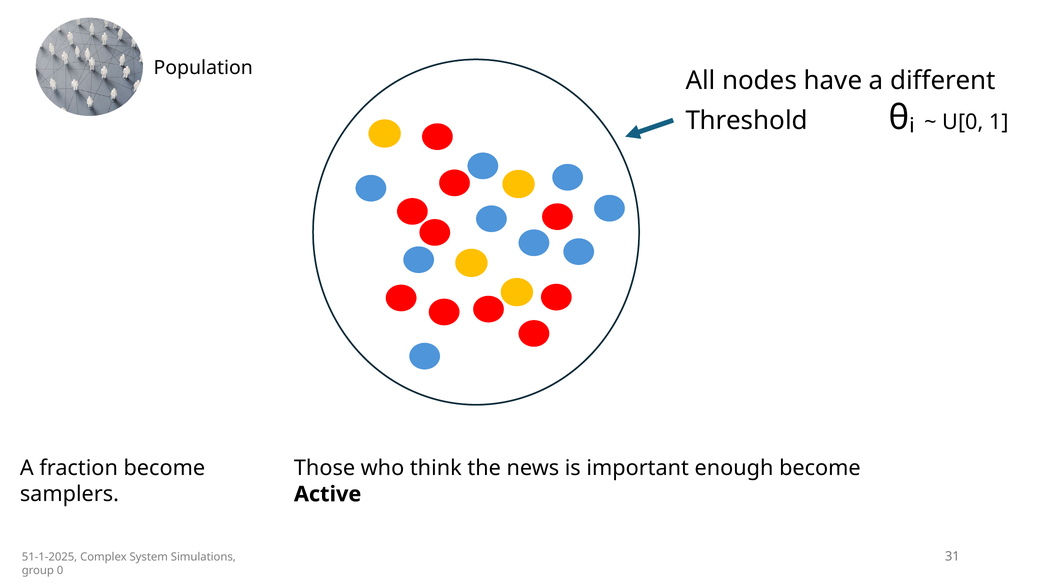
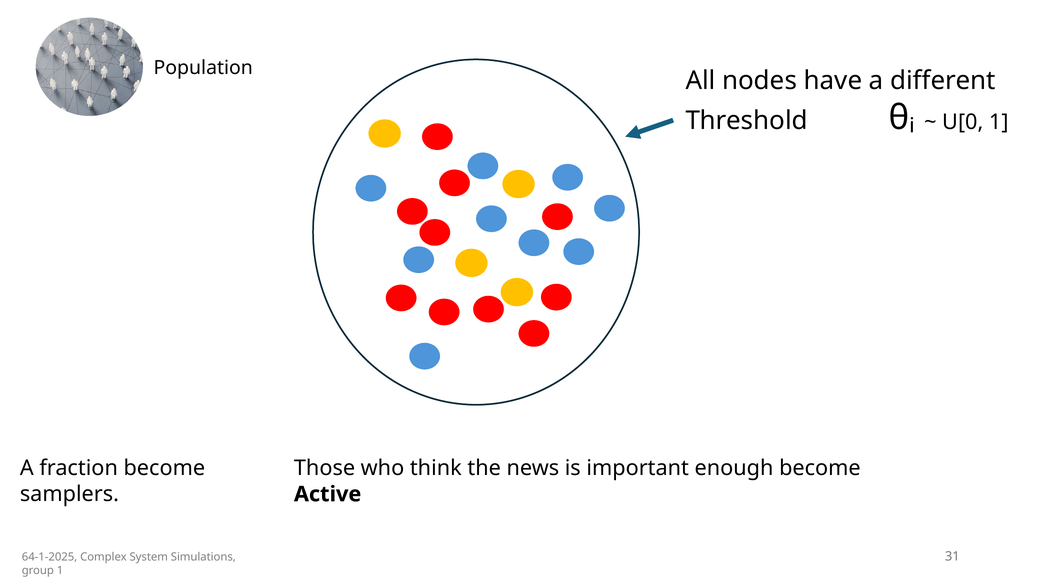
51-1-2025: 51-1-2025 -> 64-1-2025 (50, 557)
group 0: 0 -> 1 (60, 571)
